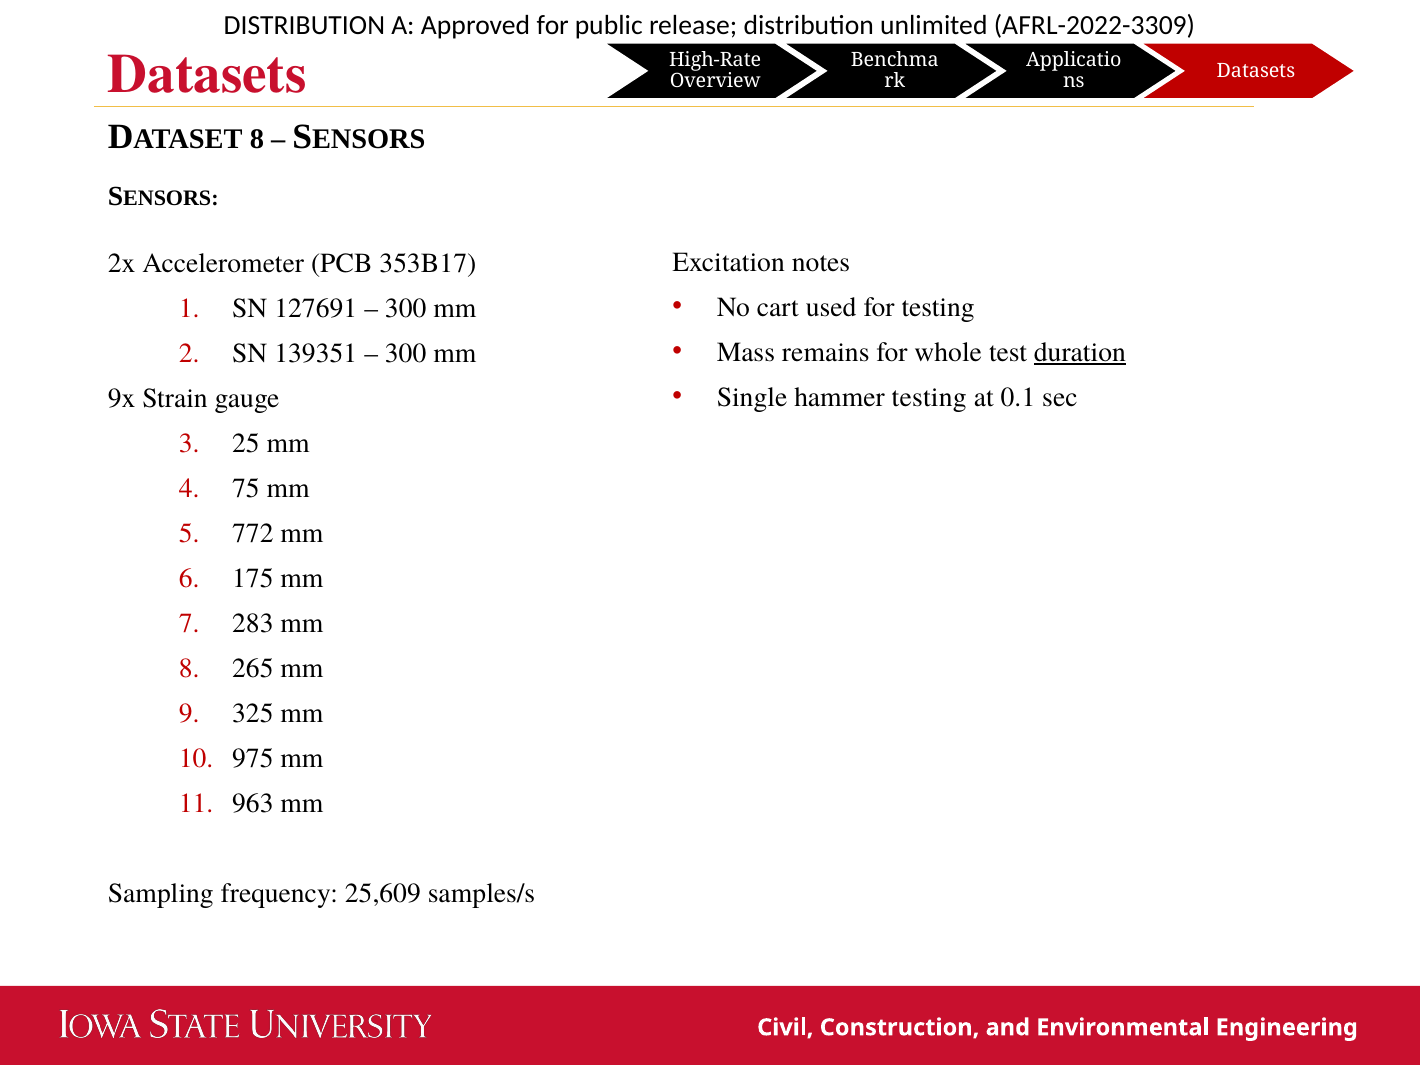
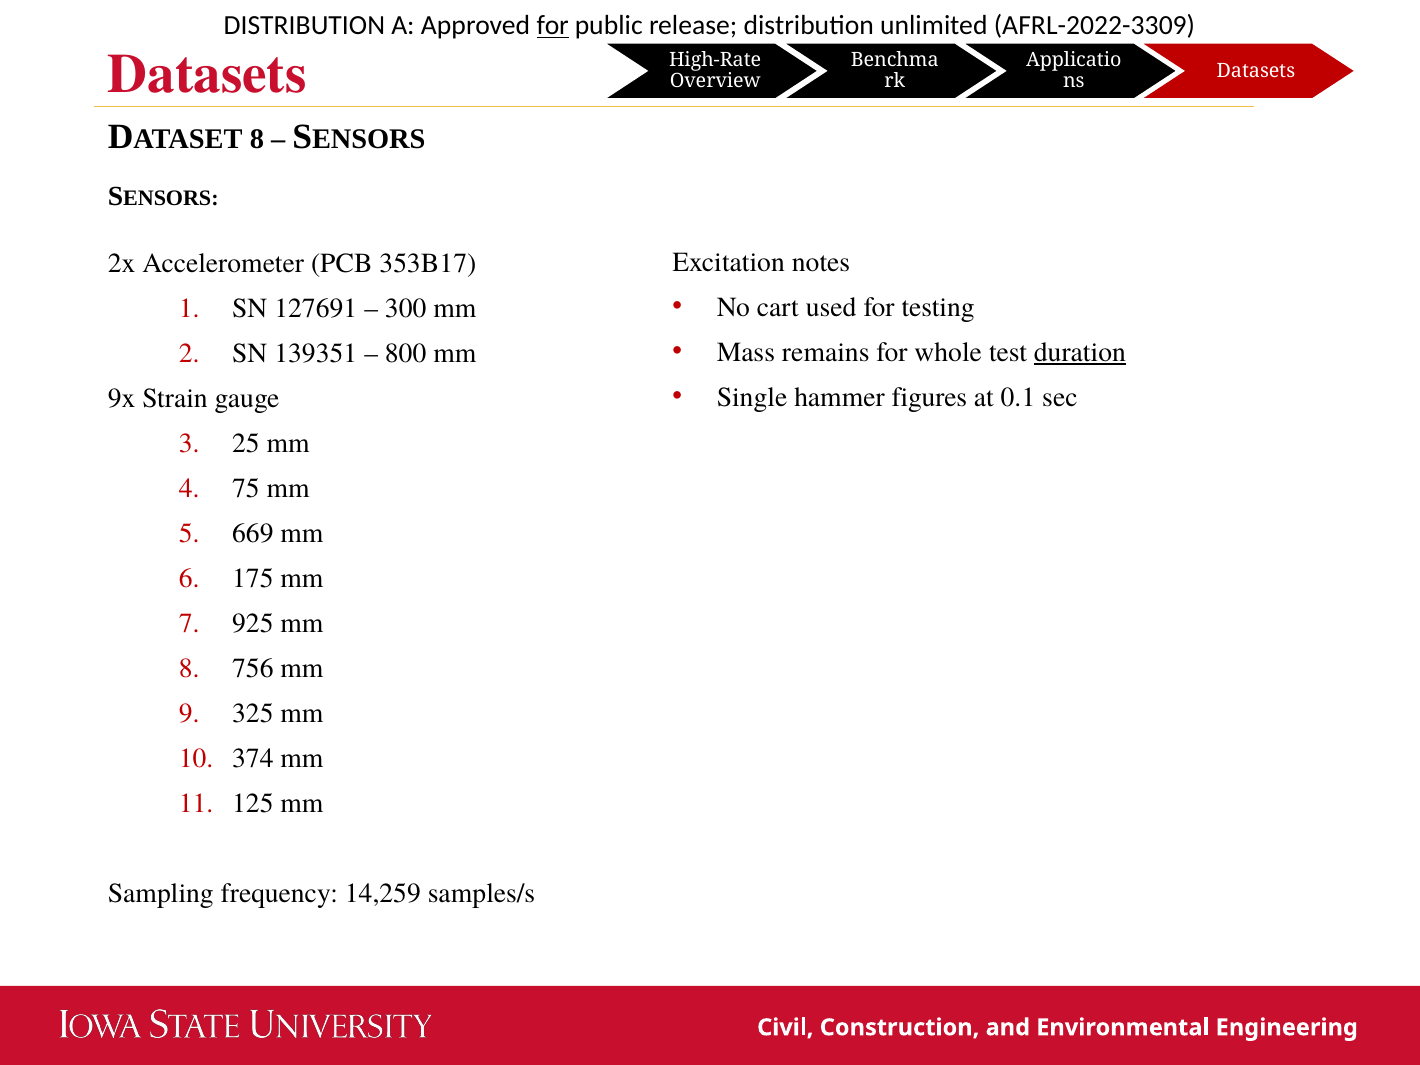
for underline: none -> present (553, 25)
300: 300 -> 800 (406, 353)
hammer testing: testing -> figures (929, 397)
772: 772 -> 669 (253, 533)
283: 283 -> 925 (253, 623)
265: 265 -> 756 (253, 668)
975: 975 -> 374 (253, 758)
963: 963 -> 125 (253, 803)
25,609: 25,609 -> 14,259 (383, 893)
